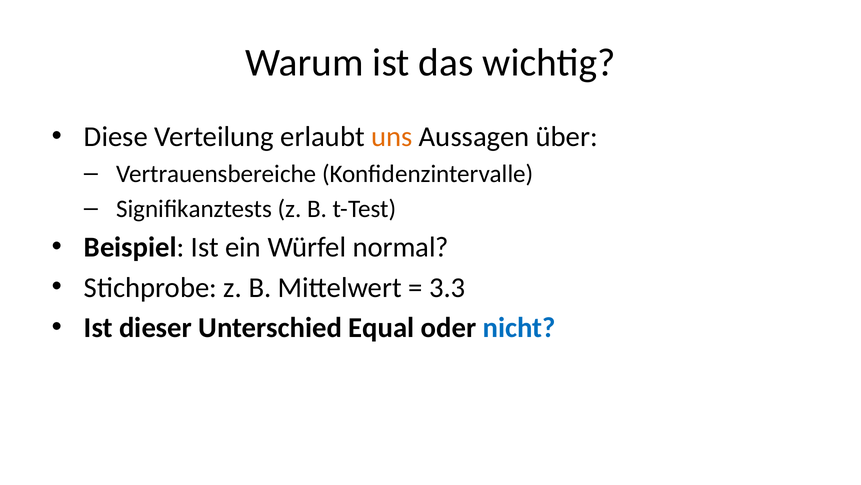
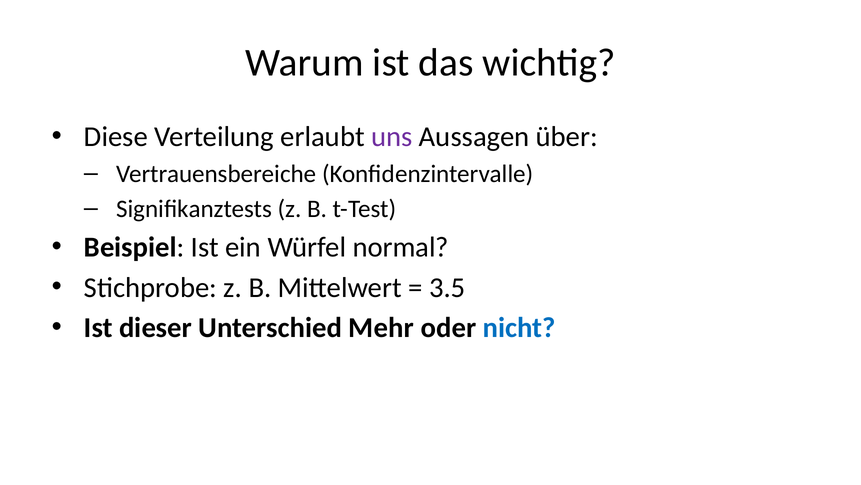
uns colour: orange -> purple (392, 137)
3.3: 3.3 -> 3.5 (447, 287)
Equal: Equal -> Mehr (381, 327)
